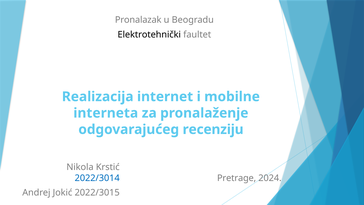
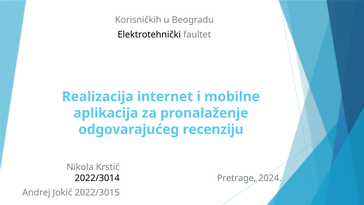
Pronalazak: Pronalazak -> Korisničkih (138, 20)
interneta: interneta -> aplikacija (106, 113)
2022/3014 colour: blue -> black (97, 178)
